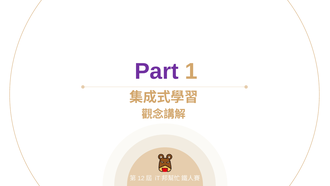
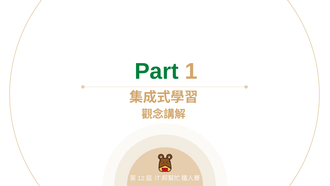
Part colour: purple -> green (157, 71)
